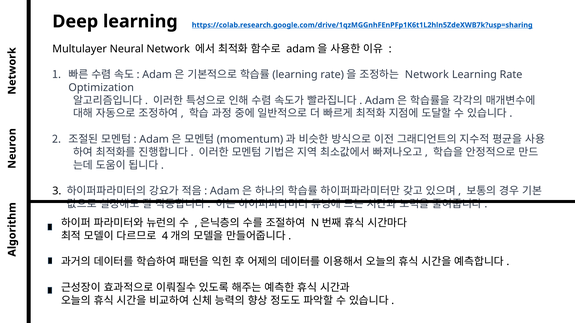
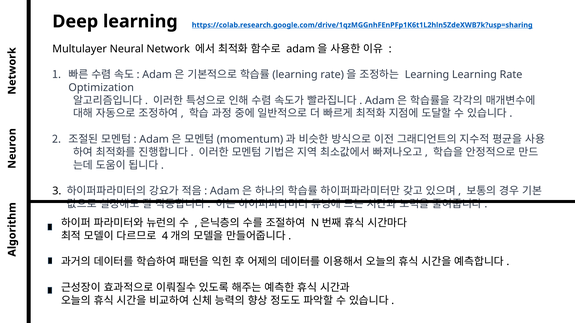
Network: Network -> Learning (427, 75)
